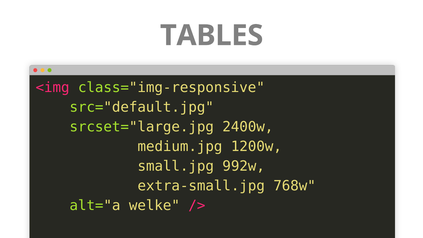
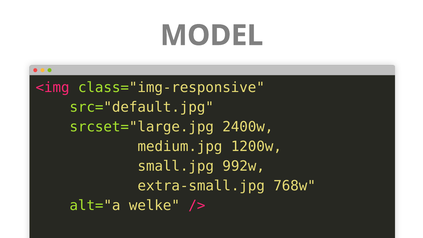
TABLES: TABLES -> MODEL (212, 35)
